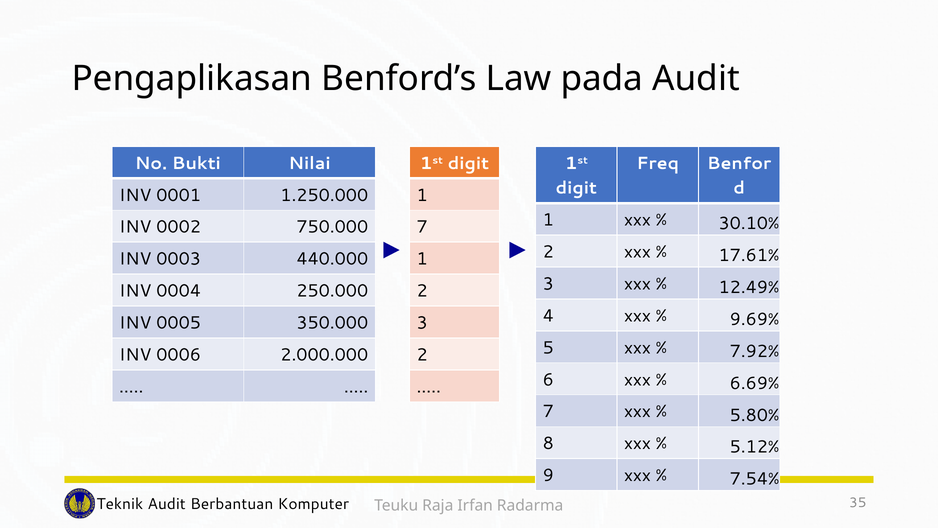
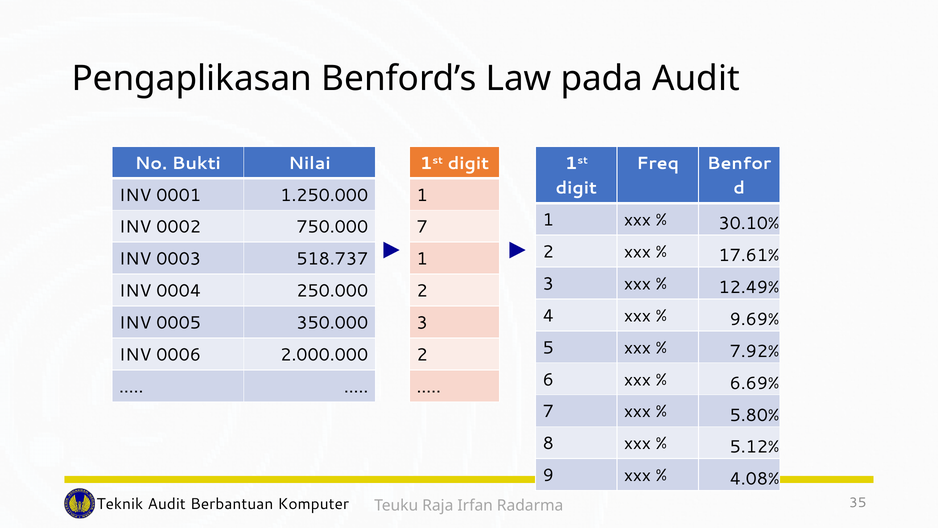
440.000: 440.000 -> 518.737 (332, 259)
7.54%: 7.54% -> 4.08% (755, 479)
